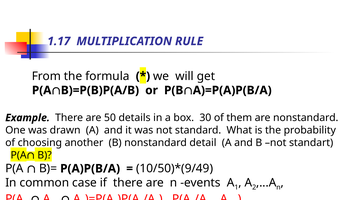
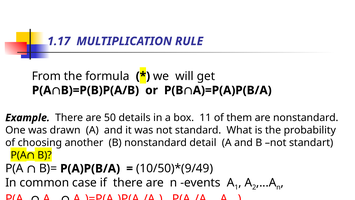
30: 30 -> 11 (205, 118)
